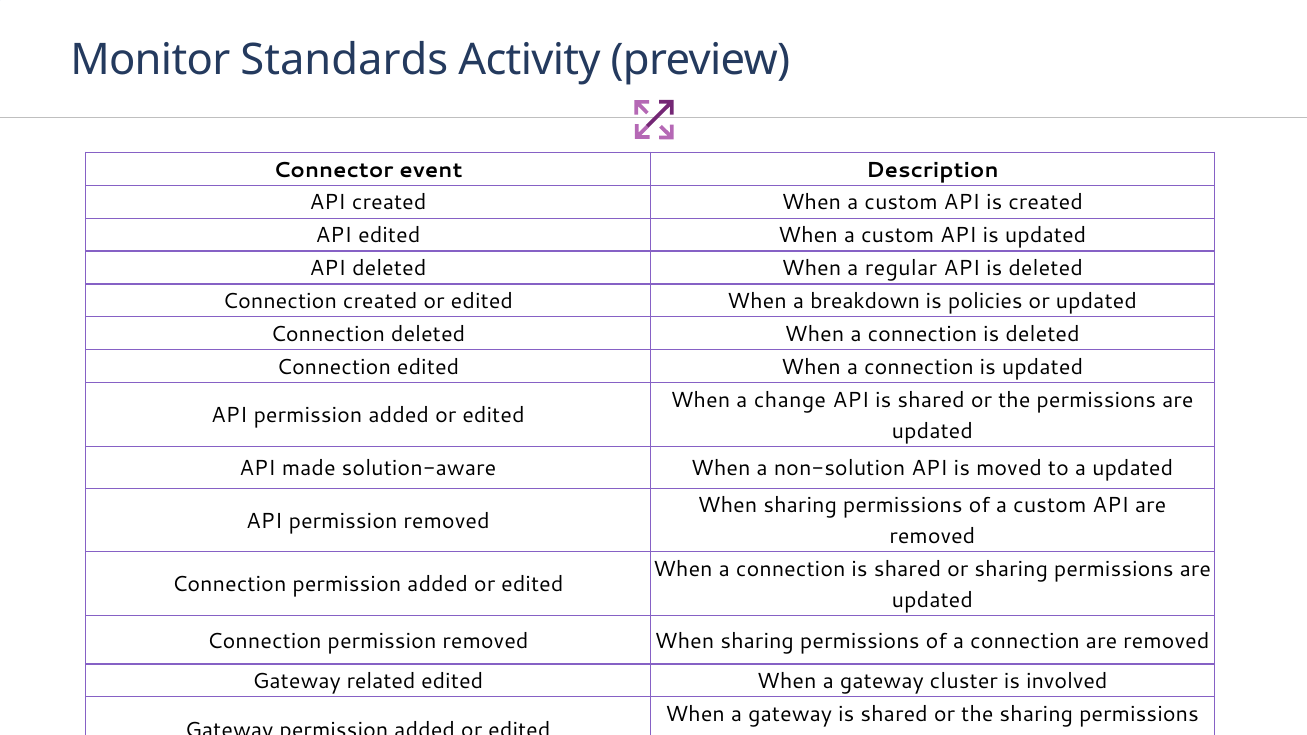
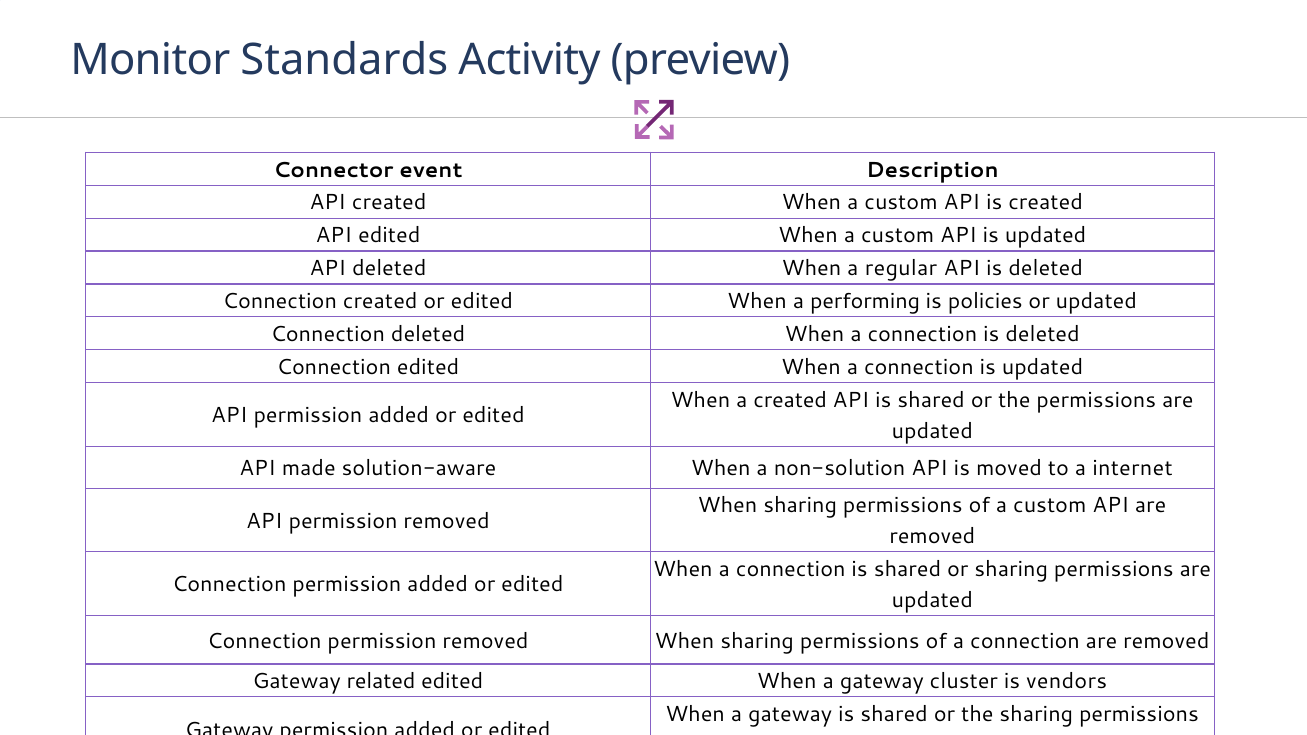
breakdown: breakdown -> performing (865, 302)
a change: change -> created (790, 400)
a updated: updated -> internet (1133, 469)
involved: involved -> vendors (1067, 682)
